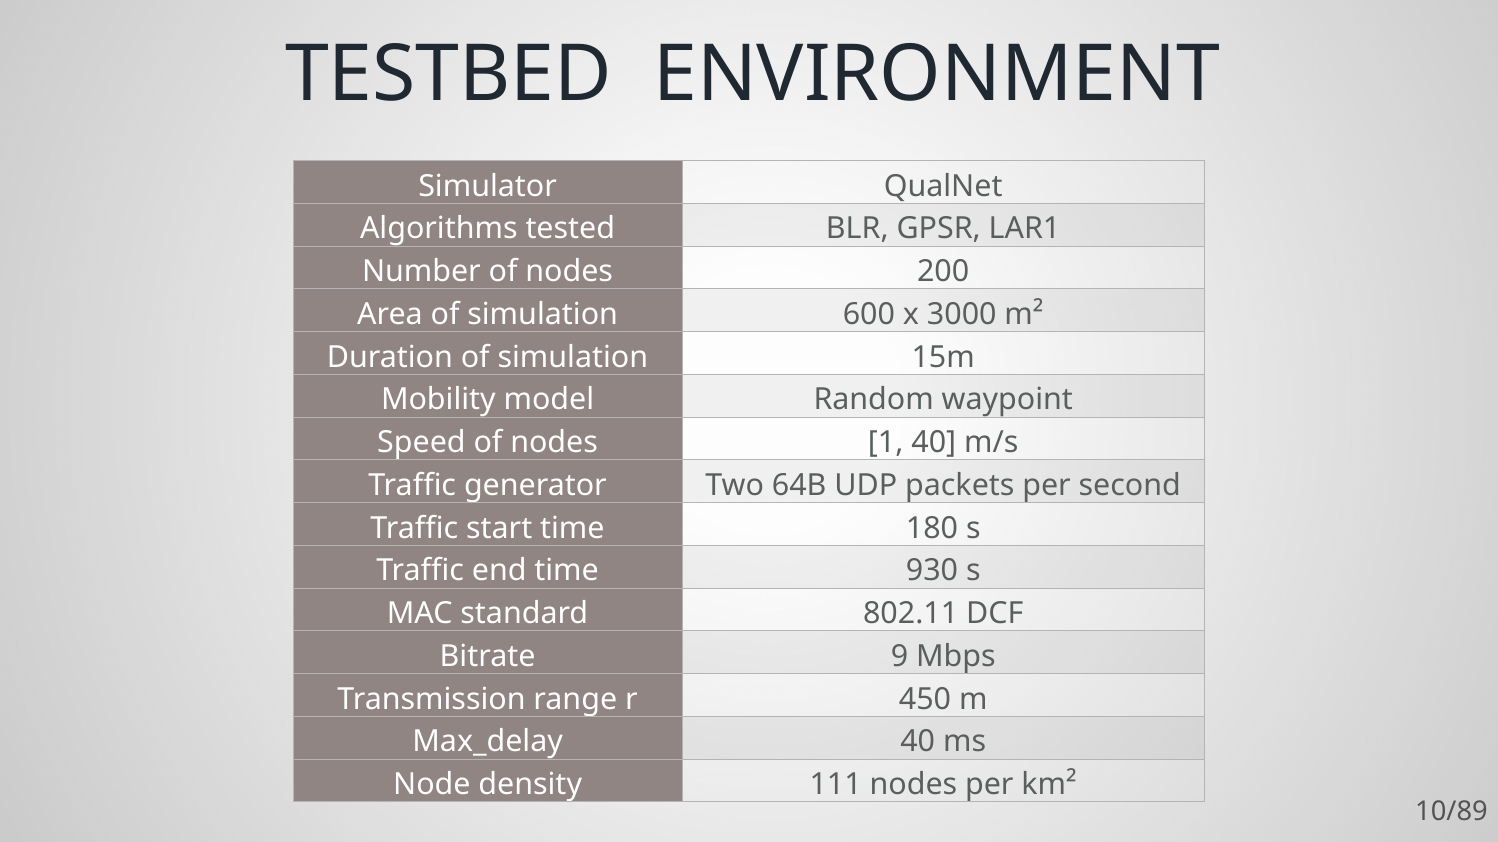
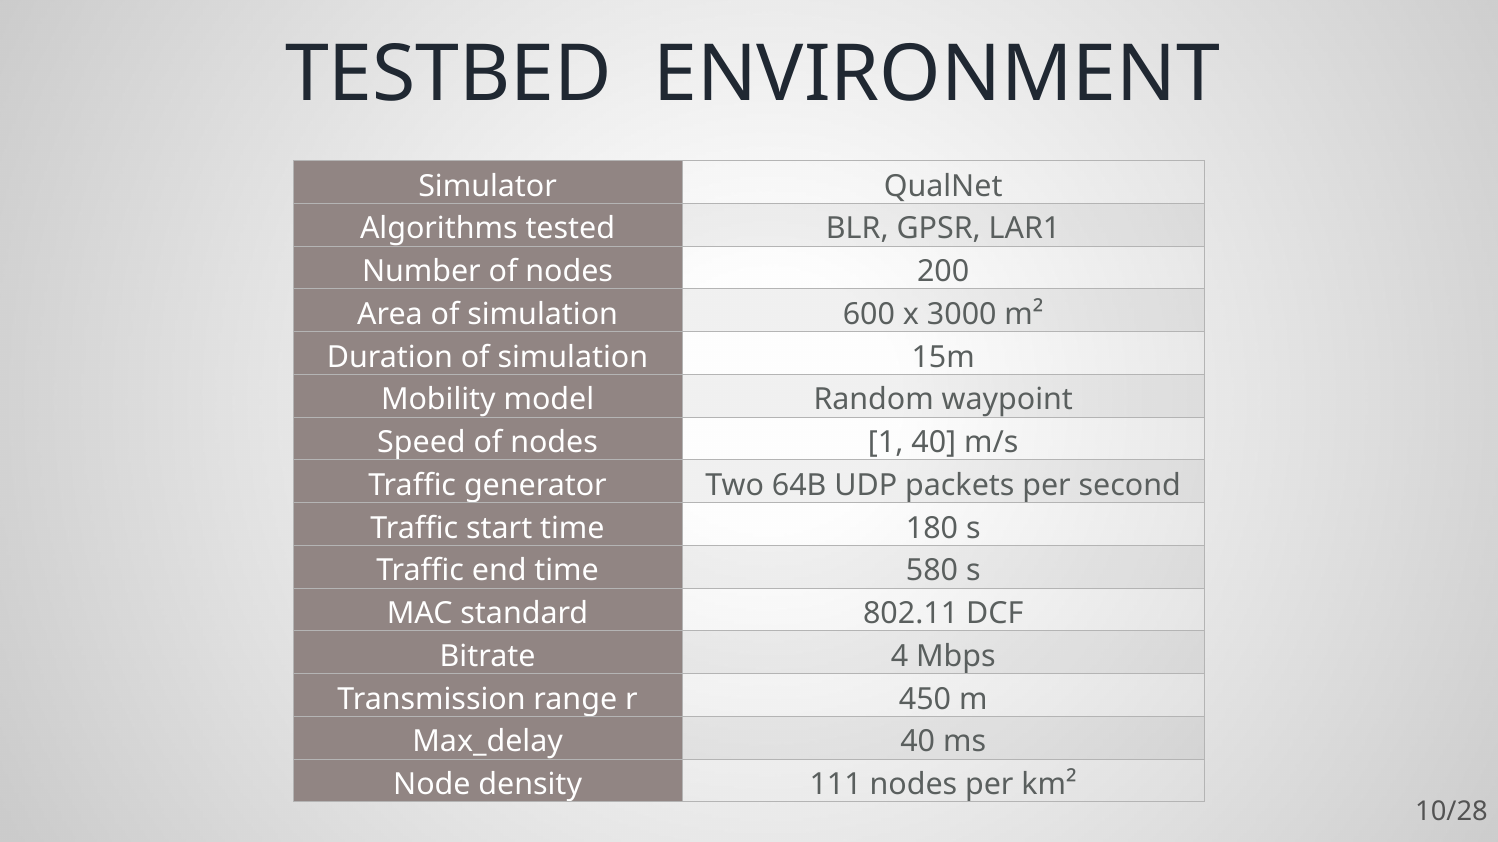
930: 930 -> 580 (932, 571)
9: 9 -> 4 (900, 657)
10/89: 10/89 -> 10/28 (1452, 812)
